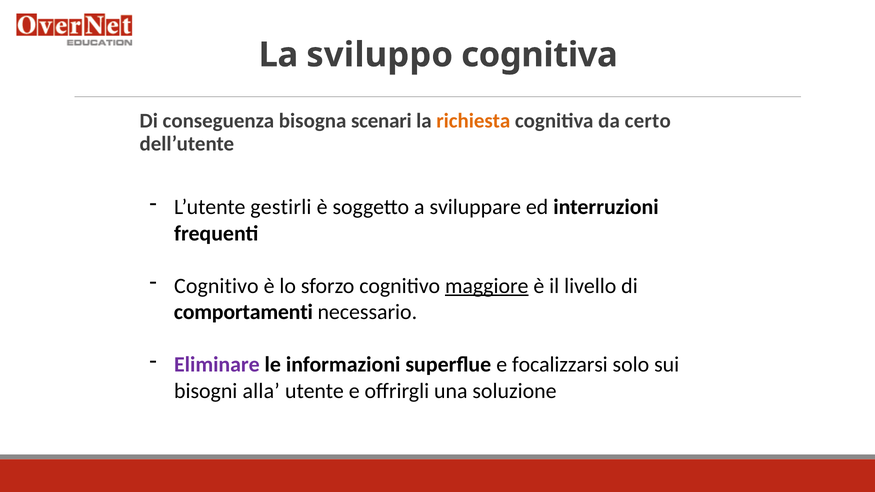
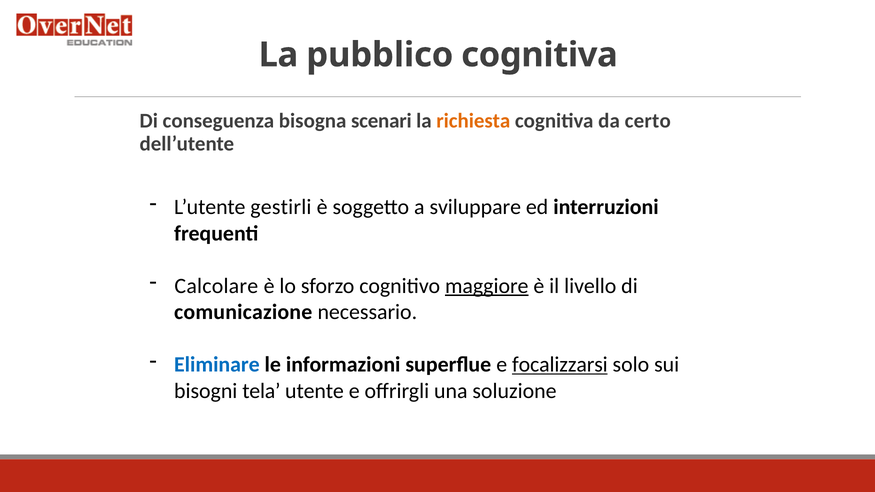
sviluppo: sviluppo -> pubblico (380, 55)
Cognitivo: Cognitivo -> Calcolare (216, 286)
comportamenti: comportamenti -> comunicazione (243, 312)
Eliminare colour: purple -> blue (217, 365)
focalizzarsi underline: none -> present (560, 365)
alla: alla -> tela (261, 391)
